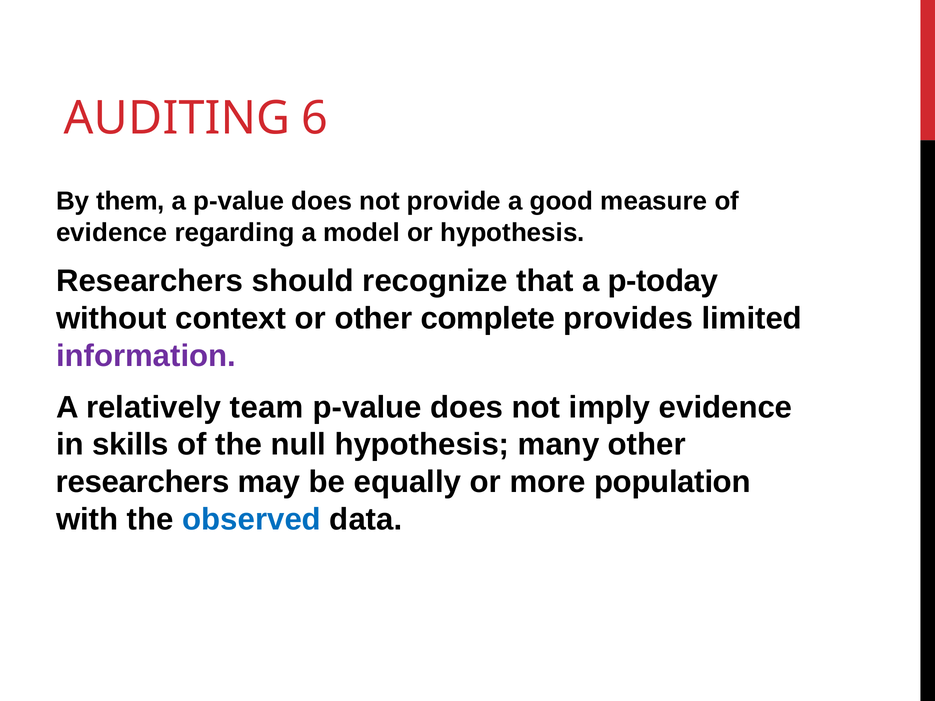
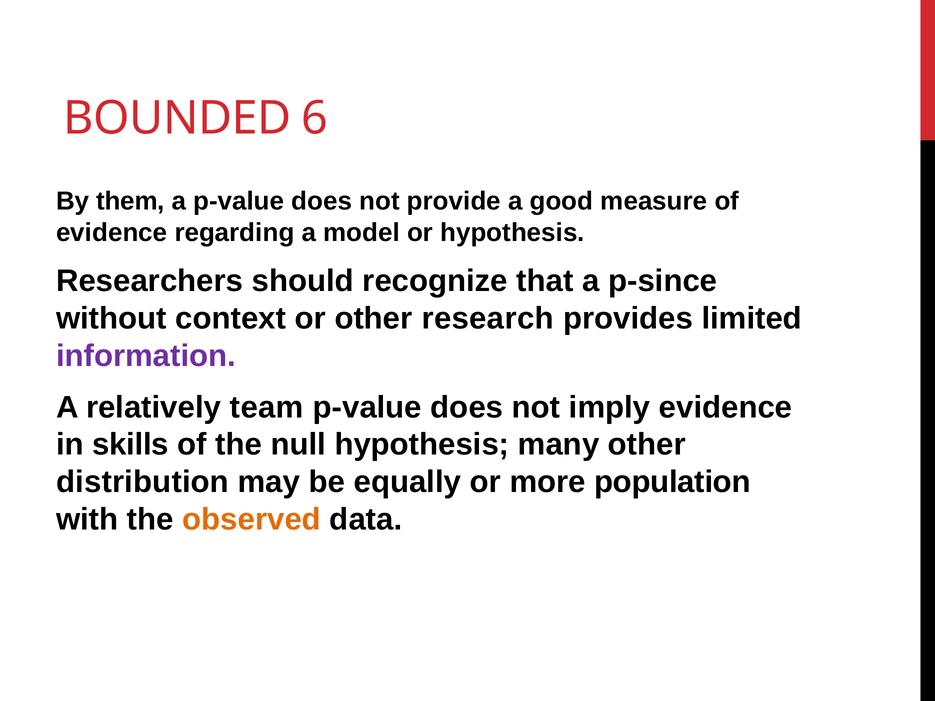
AUDITING: AUDITING -> BOUNDED (177, 119)
p-today: p-today -> p-since (663, 281)
complete: complete -> research (488, 319)
researchers: researchers -> distribution (143, 482)
observed colour: blue -> orange (252, 520)
